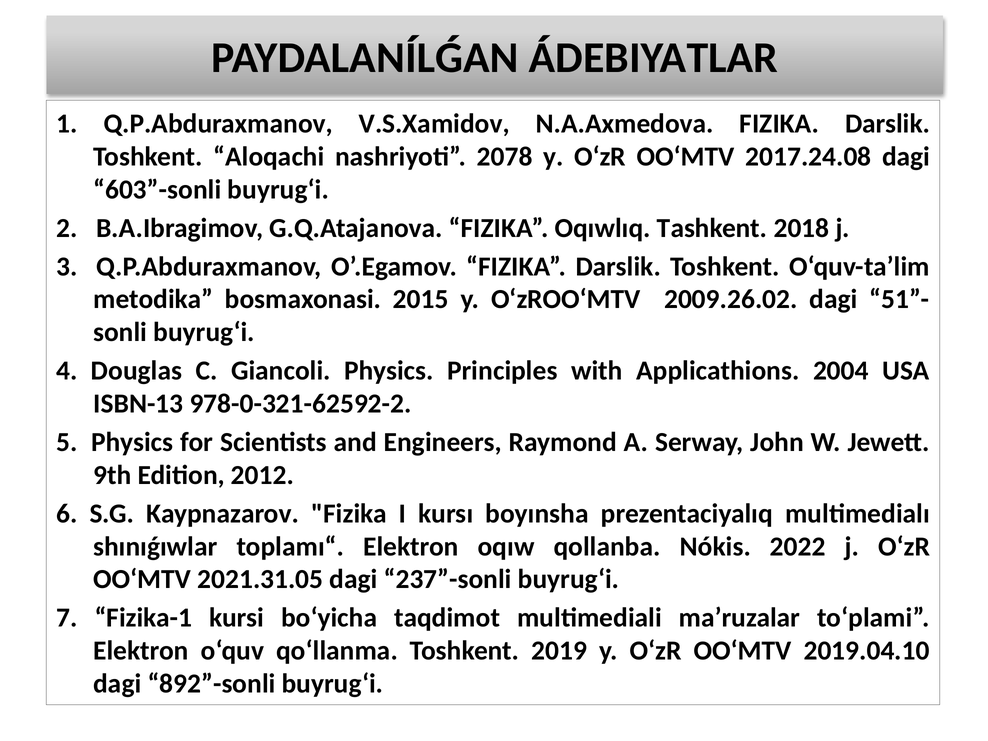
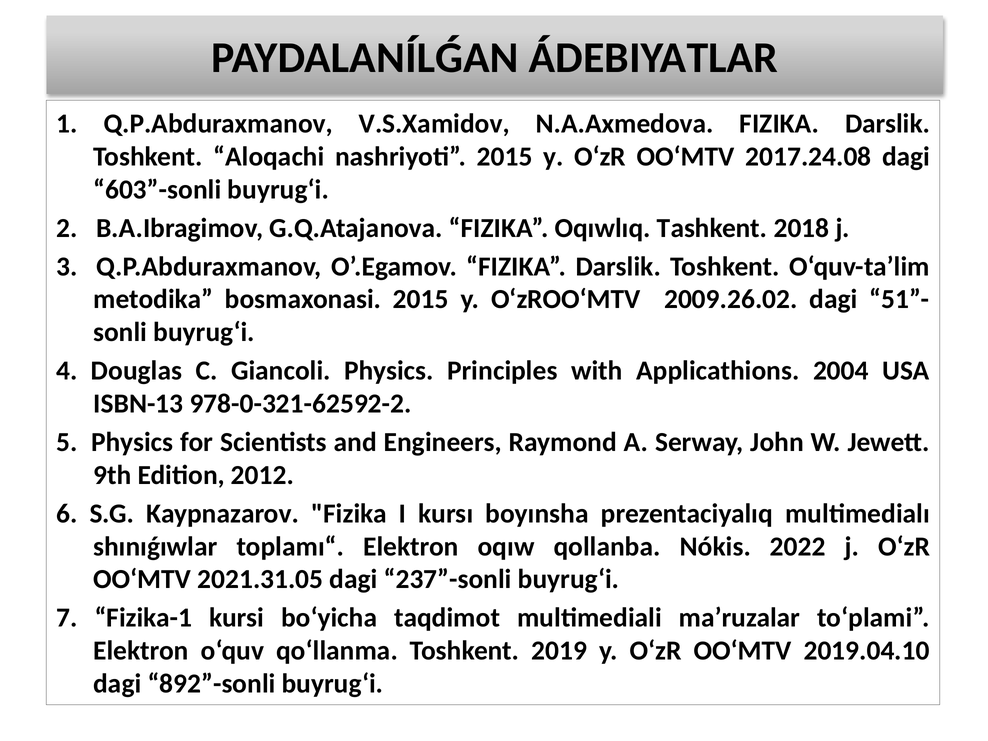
nashriyoti 2078: 2078 -> 2015 (505, 157)
